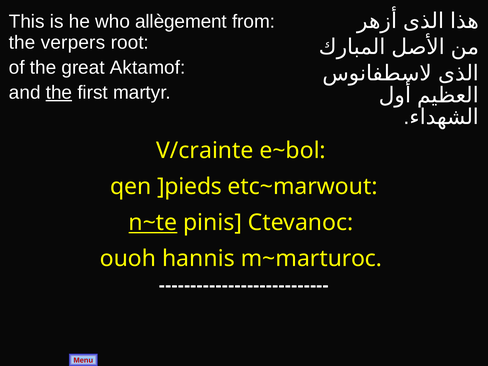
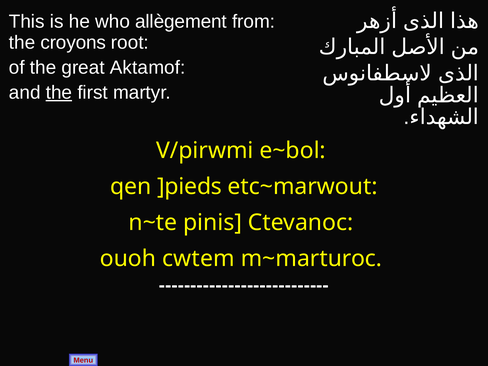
verpers: verpers -> croyons (73, 43)
V/crainte: V/crainte -> V/pirwmi (205, 151)
n~te underline: present -> none (153, 223)
hannis: hannis -> cwtem (198, 259)
